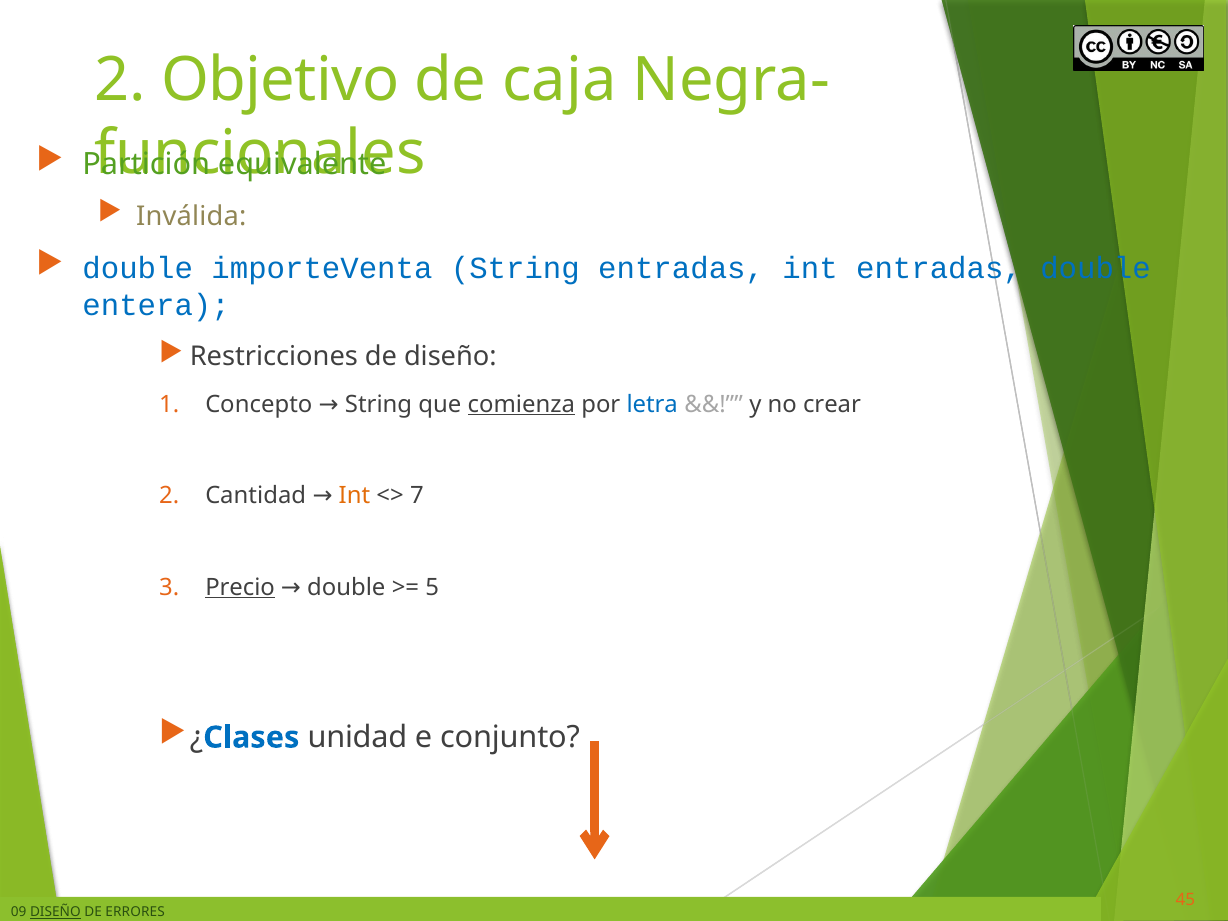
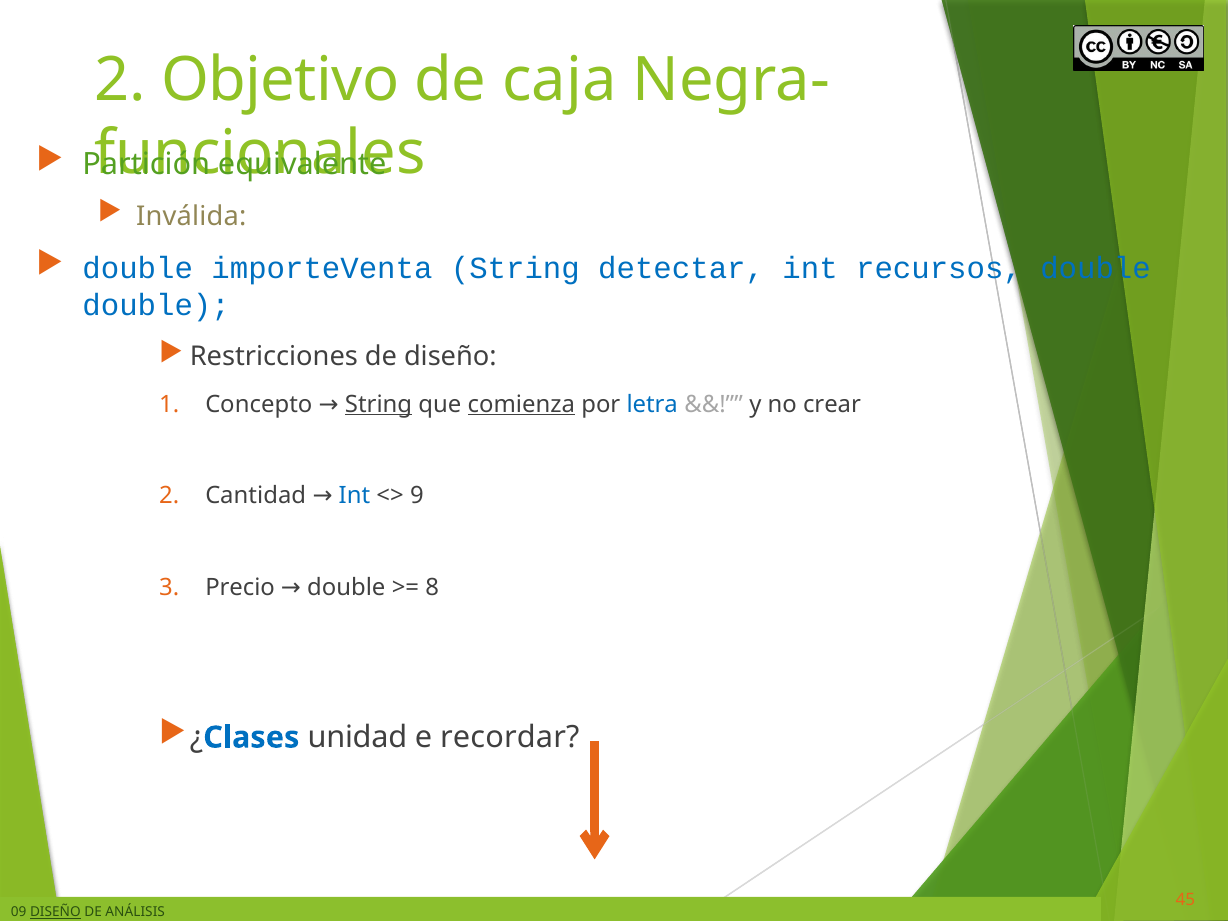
String entradas: entradas -> detectar (681, 268)
int entradas: entradas -> recursos (939, 268)
entera: entera -> double (156, 305)
String underline: none -> present (379, 404)
Int colour: orange -> blue (354, 496)
7: 7 -> 9 (417, 496)
Precio underline: present -> none (240, 587)
5: 5 -> 8 (432, 587)
conjunto: conjunto -> recordar (510, 737)
ERRORES: ERRORES -> ANÁLISIS (135, 912)
